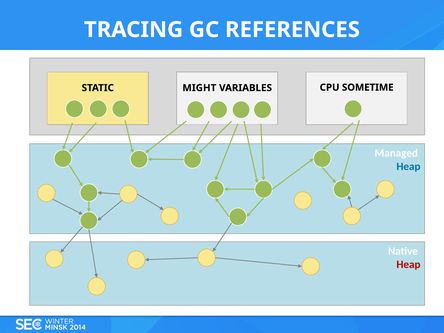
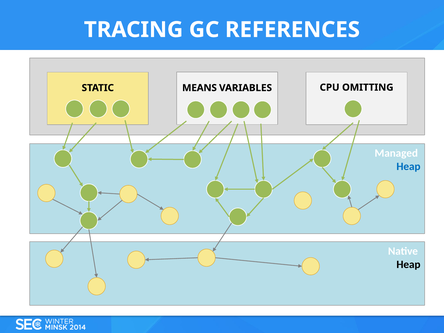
MIGHT: MIGHT -> MEANS (199, 88)
SOMETIME: SOMETIME -> OMITTING (368, 87)
Heap colour: red -> black (408, 265)
